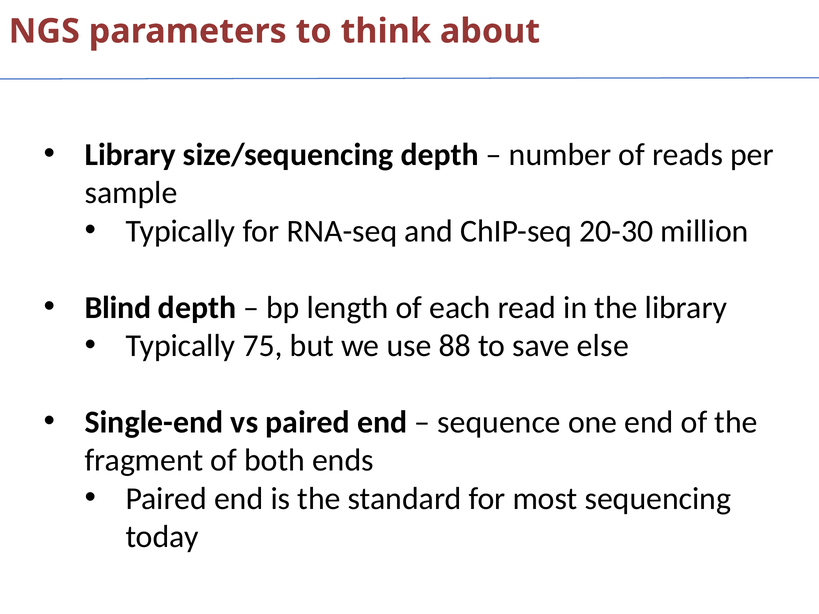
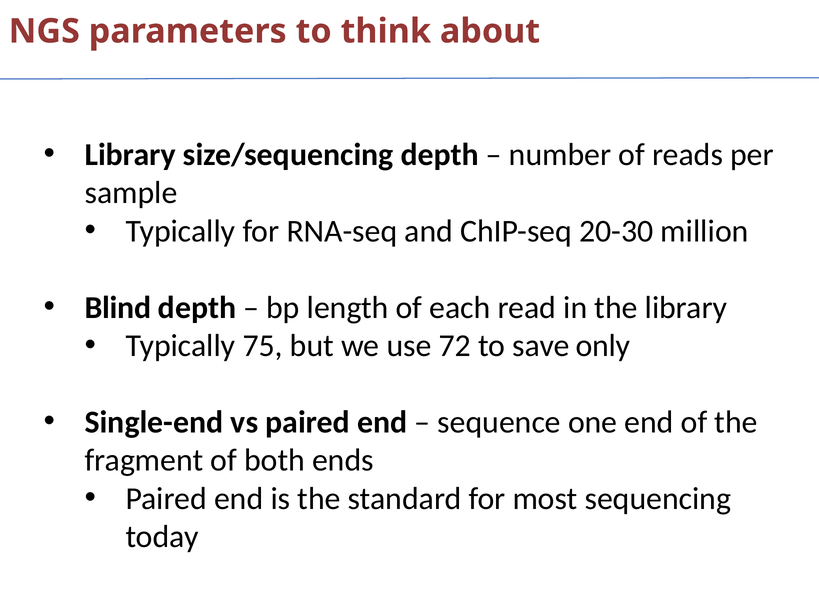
88: 88 -> 72 (455, 346)
else: else -> only (603, 346)
